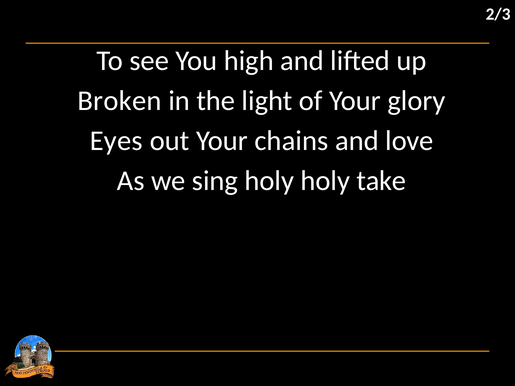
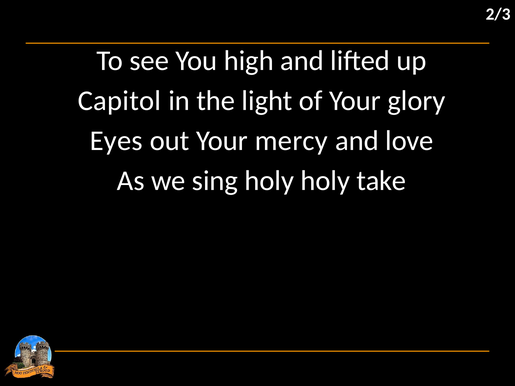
Broken: Broken -> Capitol (119, 101)
chains: chains -> mercy (291, 141)
